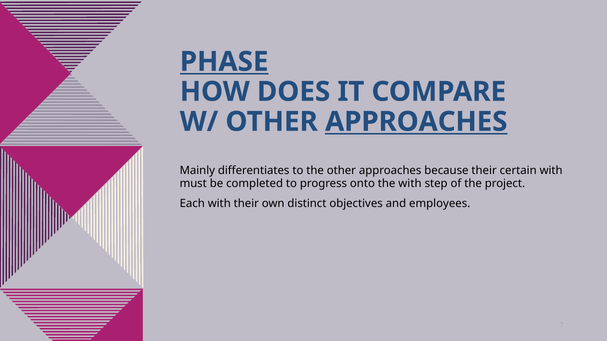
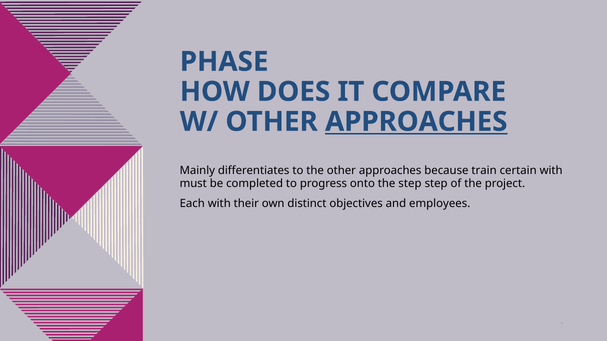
PHASE underline: present -> none (224, 62)
because their: their -> train (484, 171)
the with: with -> step (410, 184)
